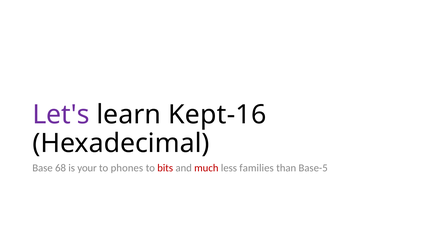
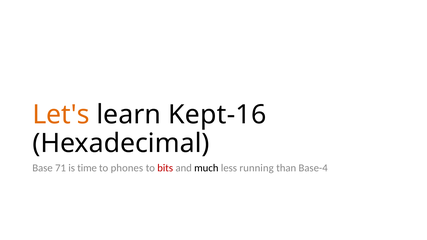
Let's colour: purple -> orange (61, 115)
68: 68 -> 71 (61, 168)
your: your -> time (87, 168)
much colour: red -> black (206, 168)
families: families -> running (257, 168)
Base-5: Base-5 -> Base-4 (313, 168)
